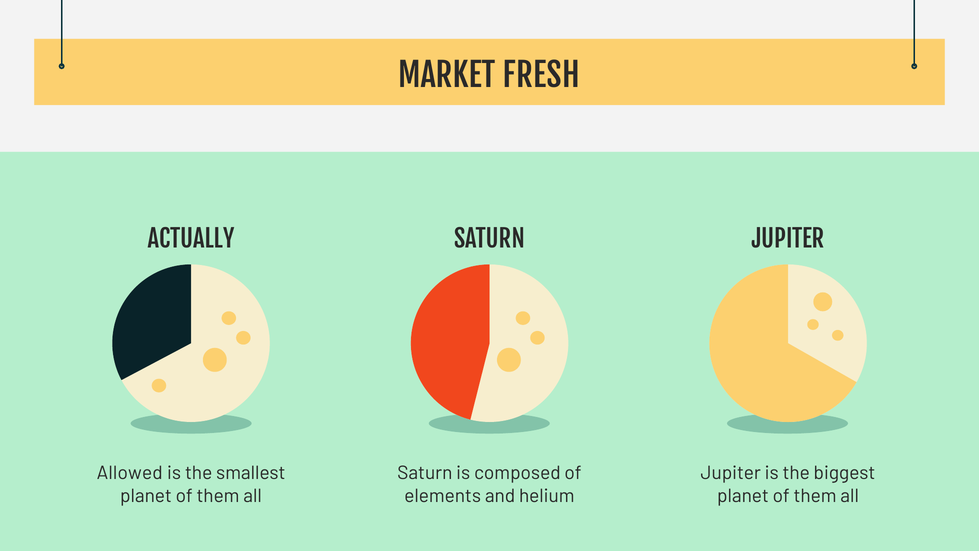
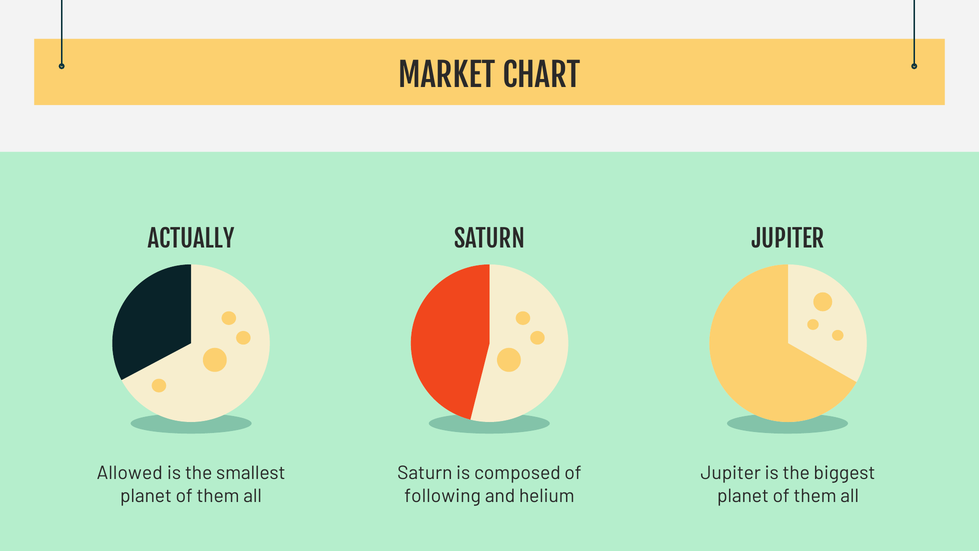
FRESH: FRESH -> CHART (542, 76)
elements: elements -> following (443, 496)
